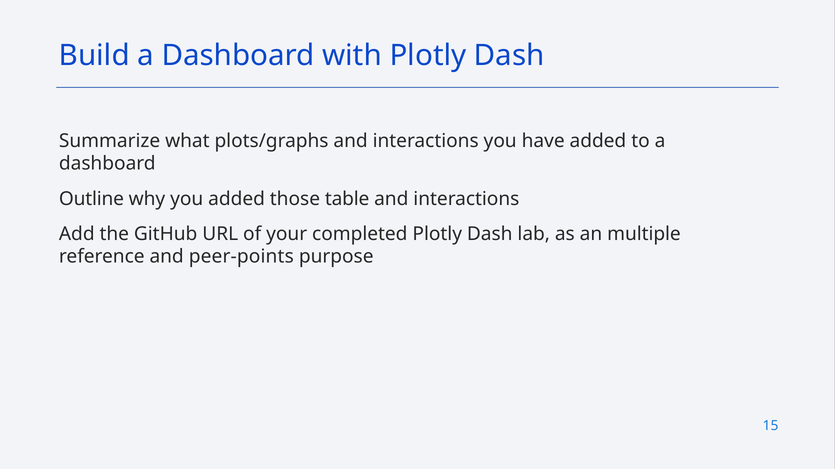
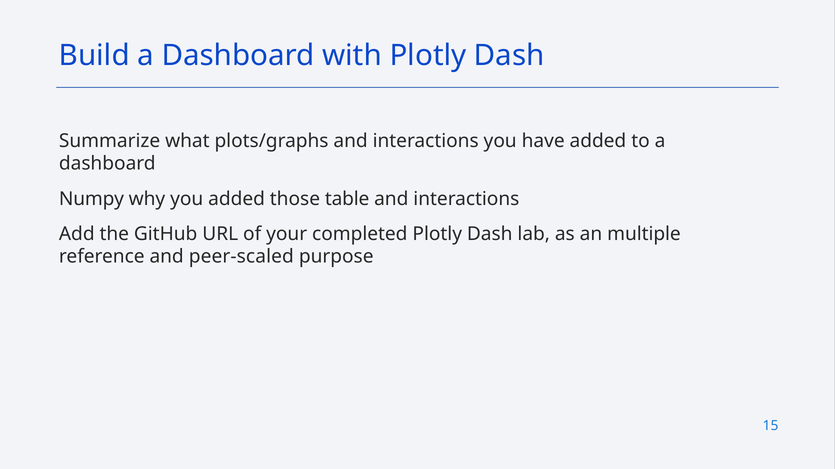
Outline: Outline -> Numpy (91, 199)
peer-points: peer-points -> peer-scaled (241, 257)
